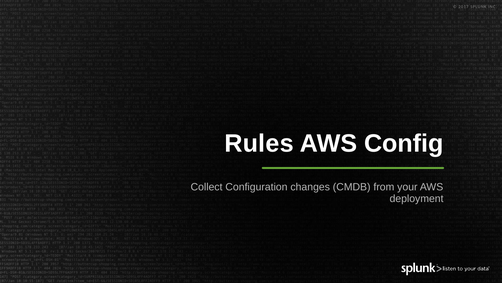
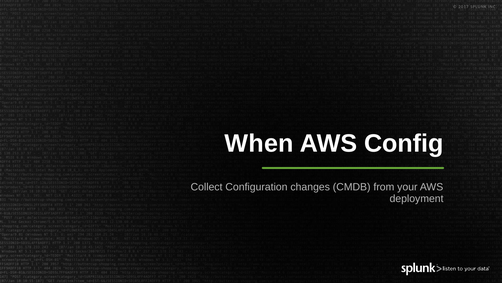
Rules: Rules -> When (259, 143)
